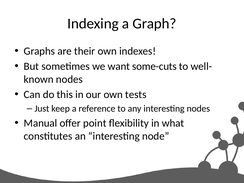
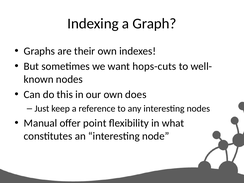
some-cuts: some-cuts -> hops-cuts (154, 66)
tests: tests -> does (136, 95)
